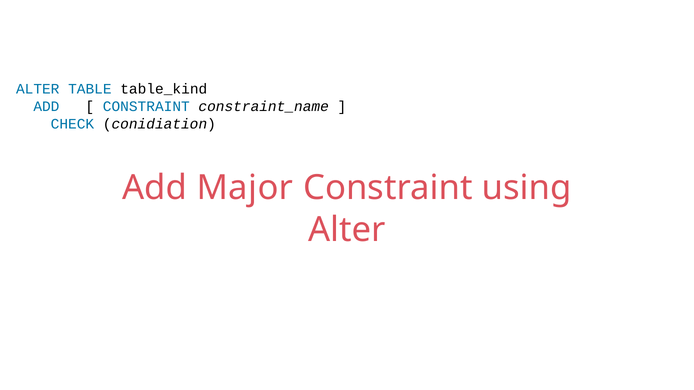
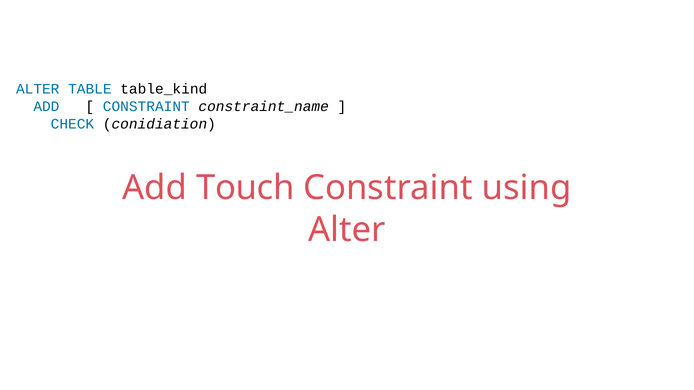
Major: Major -> Touch (245, 188)
